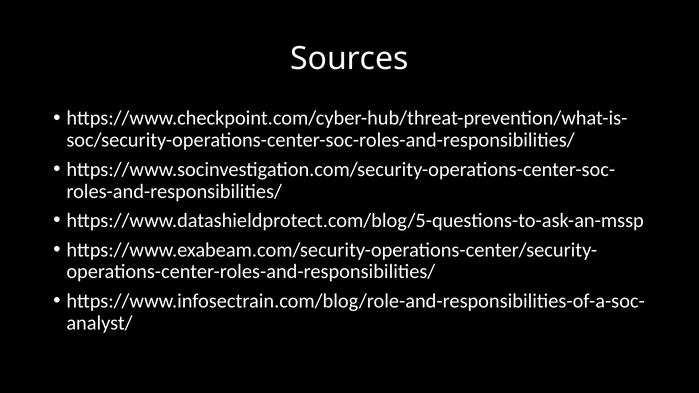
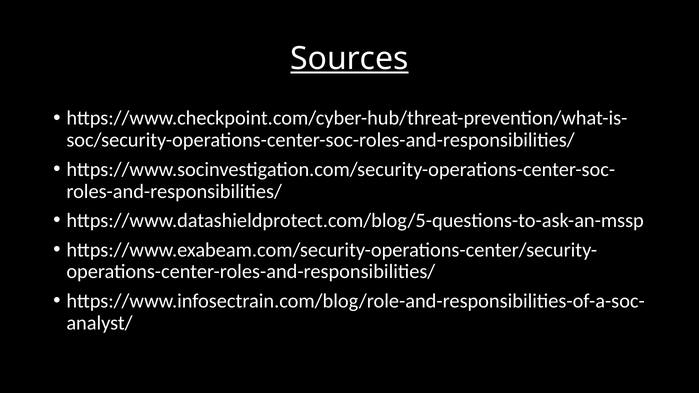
Sources underline: none -> present (349, 59)
